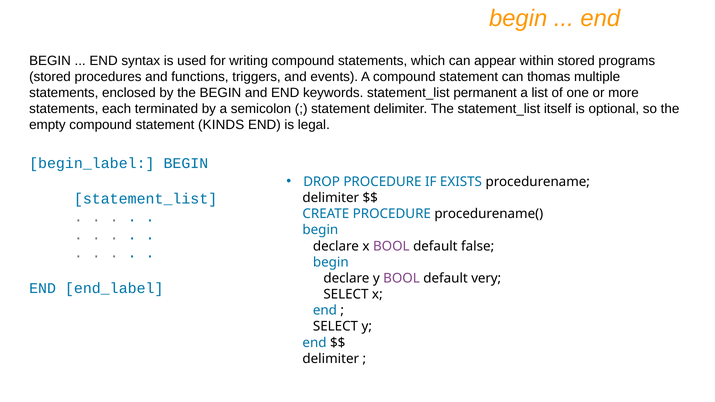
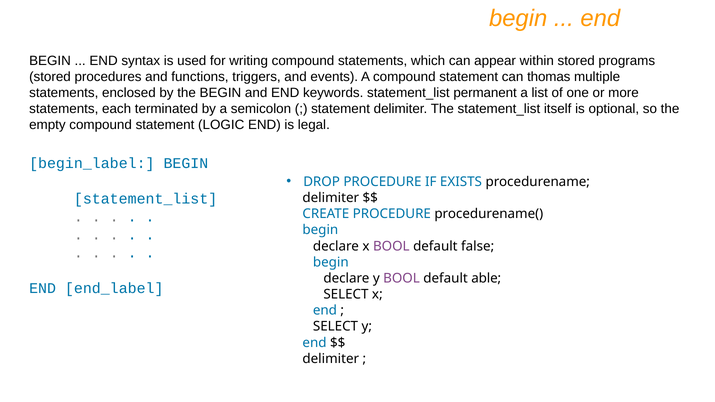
KINDS: KINDS -> LOGIC (221, 125)
very: very -> able (486, 278)
